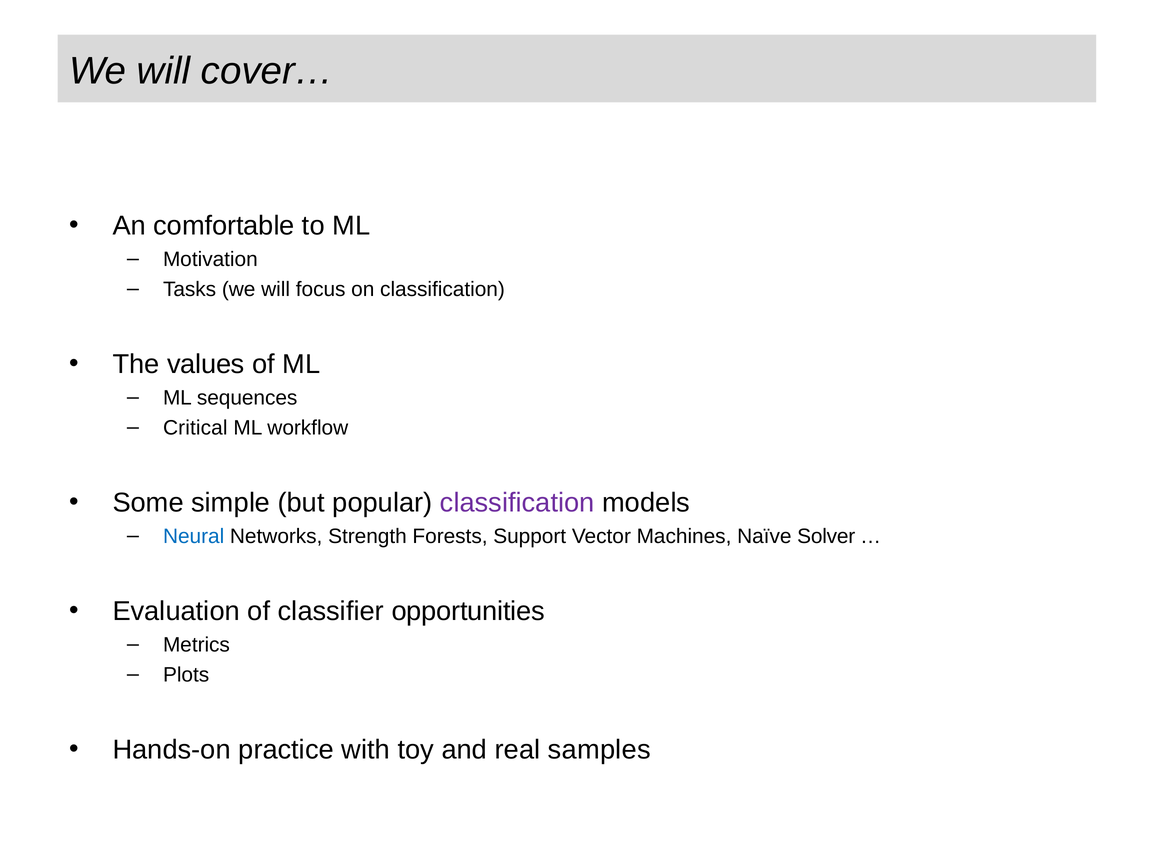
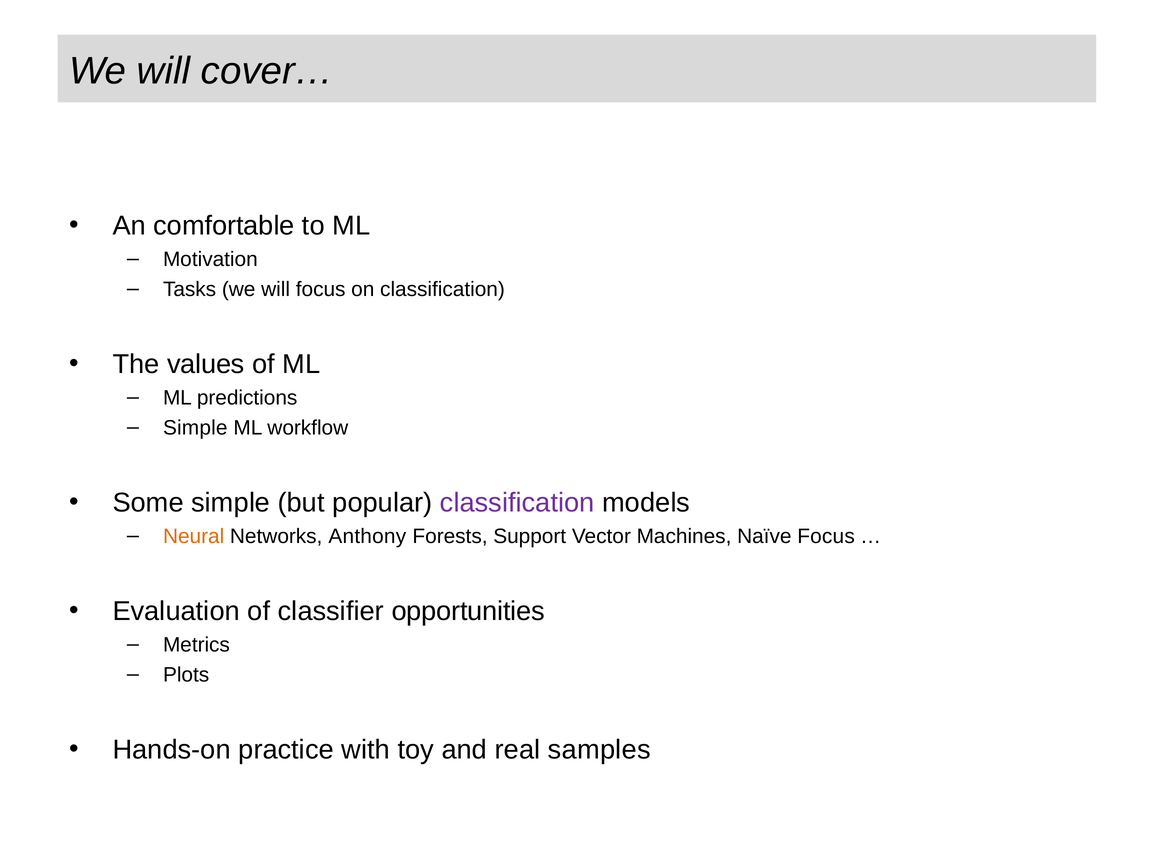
sequences: sequences -> predictions (247, 398)
Critical: Critical -> Simple (195, 428)
Neural colour: blue -> orange (194, 537)
Strength: Strength -> Anthony (367, 537)
Naïve Solver: Solver -> Focus (826, 537)
